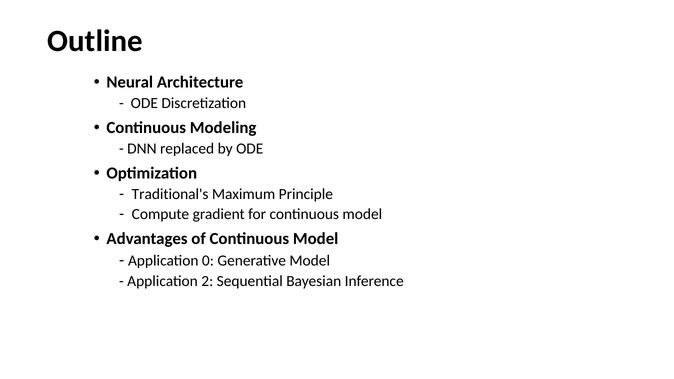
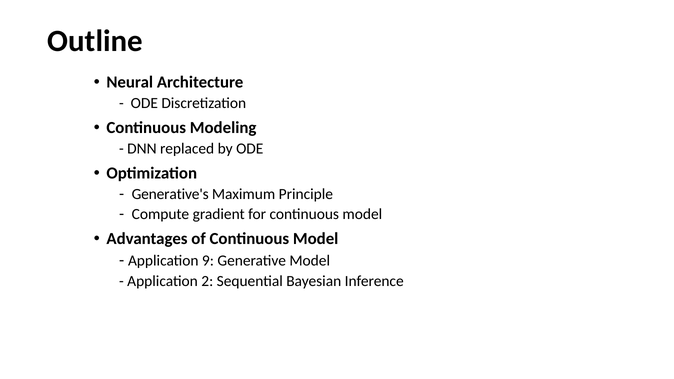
Traditional's: Traditional's -> Generative's (170, 194)
0: 0 -> 9 (208, 261)
